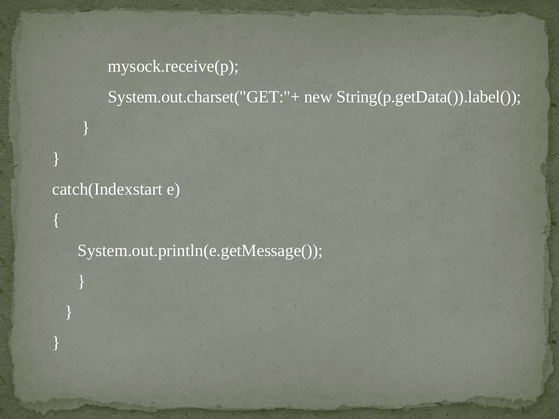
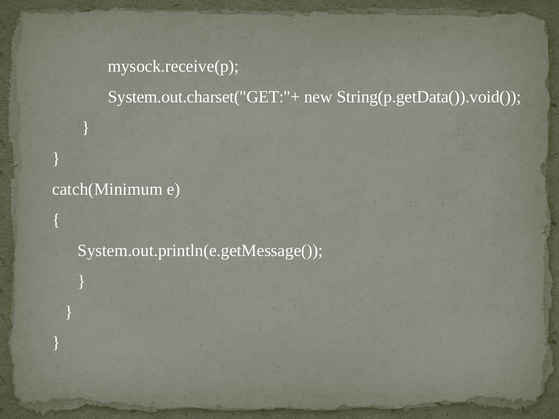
String(p.getData()).label(: String(p.getData()).label( -> String(p.getData()).void( (429, 97)
catch(Indexstart: catch(Indexstart -> catch(Minimum (107, 189)
